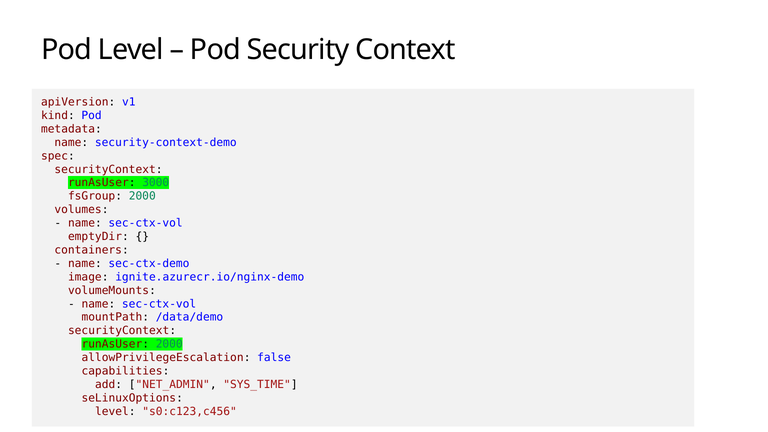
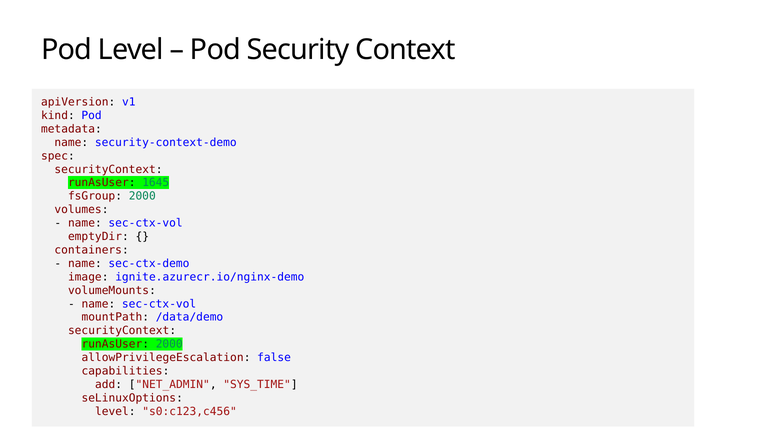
3000: 3000 -> 1645 (156, 183)
